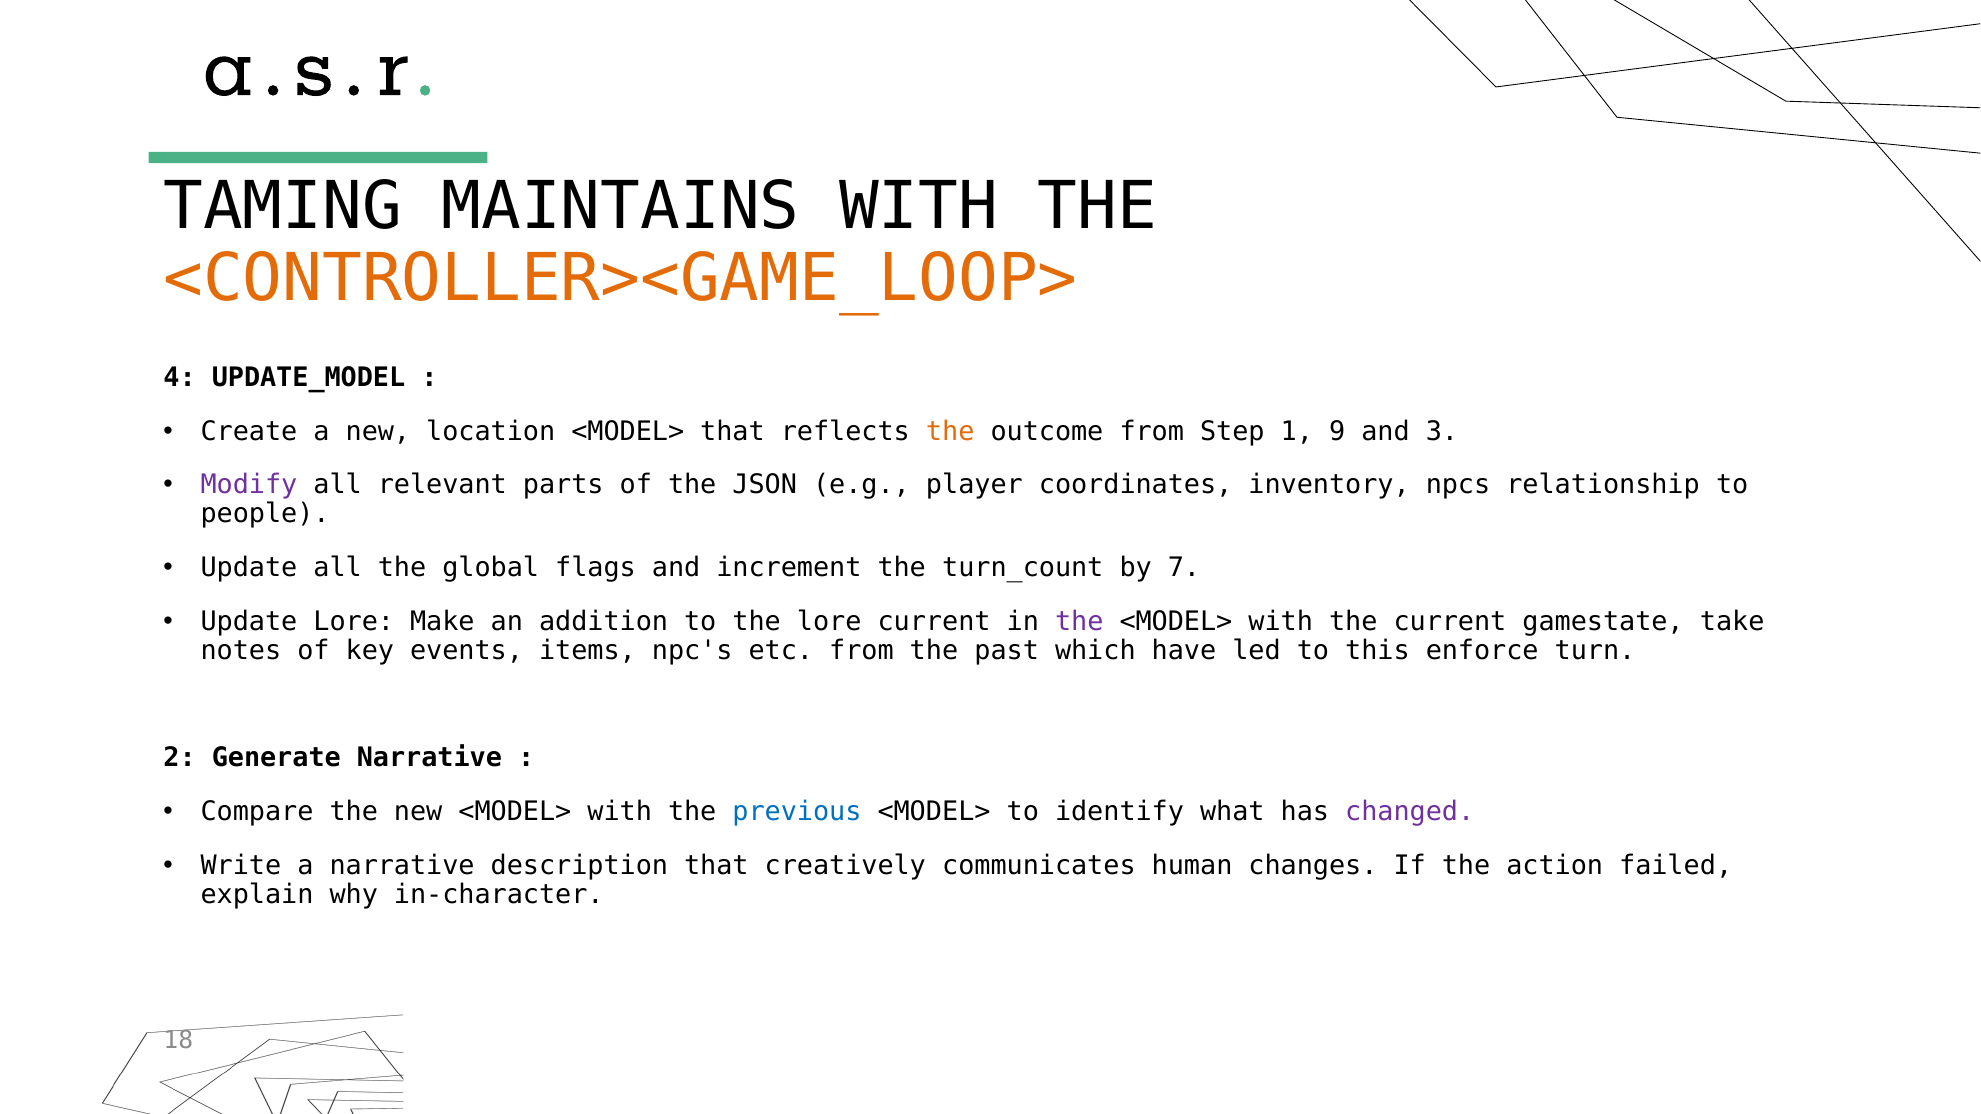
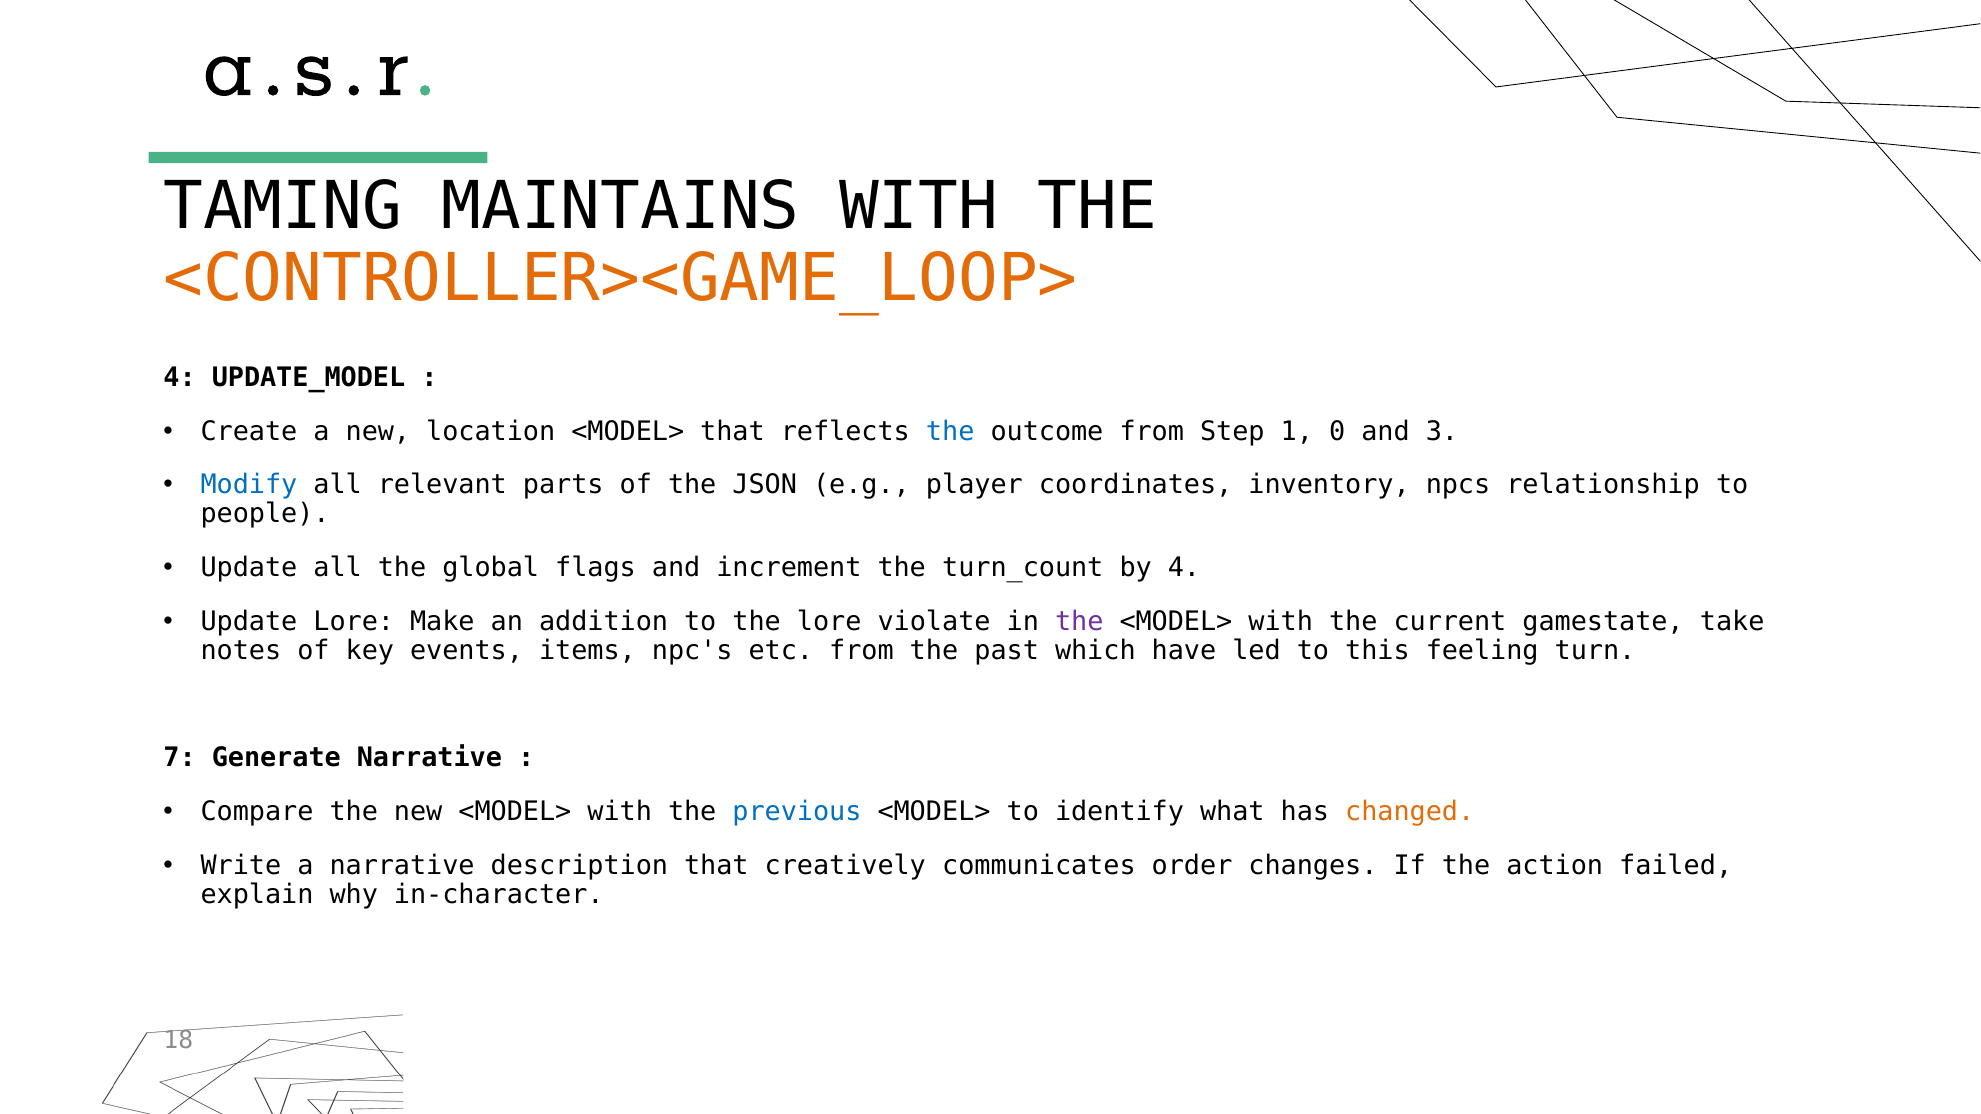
the colour: orange -> blue (950, 431)
9: 9 -> 0 (1337, 431)
Modify colour: purple -> blue (249, 485)
by 7: 7 -> 4 (1184, 568)
lore current: current -> violate (934, 622)
enforce: enforce -> feeling (1482, 651)
2: 2 -> 7 (180, 758)
changed colour: purple -> orange (1410, 812)
human: human -> order (1192, 866)
